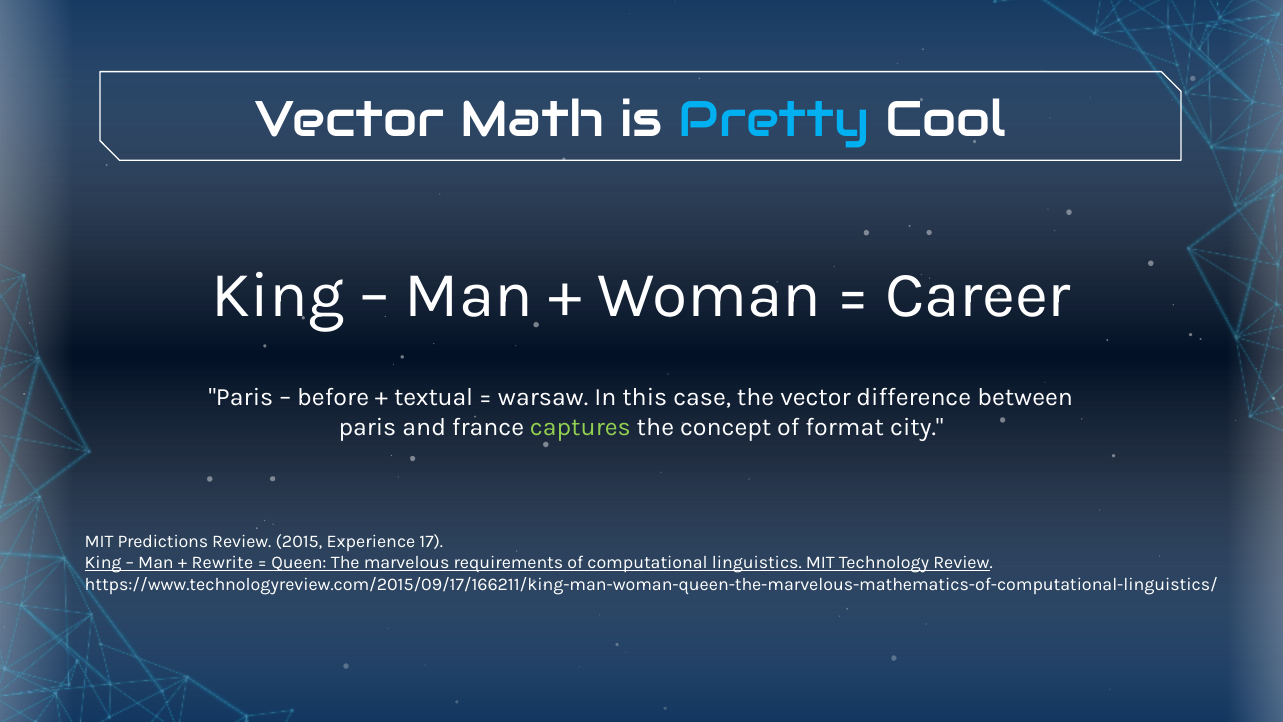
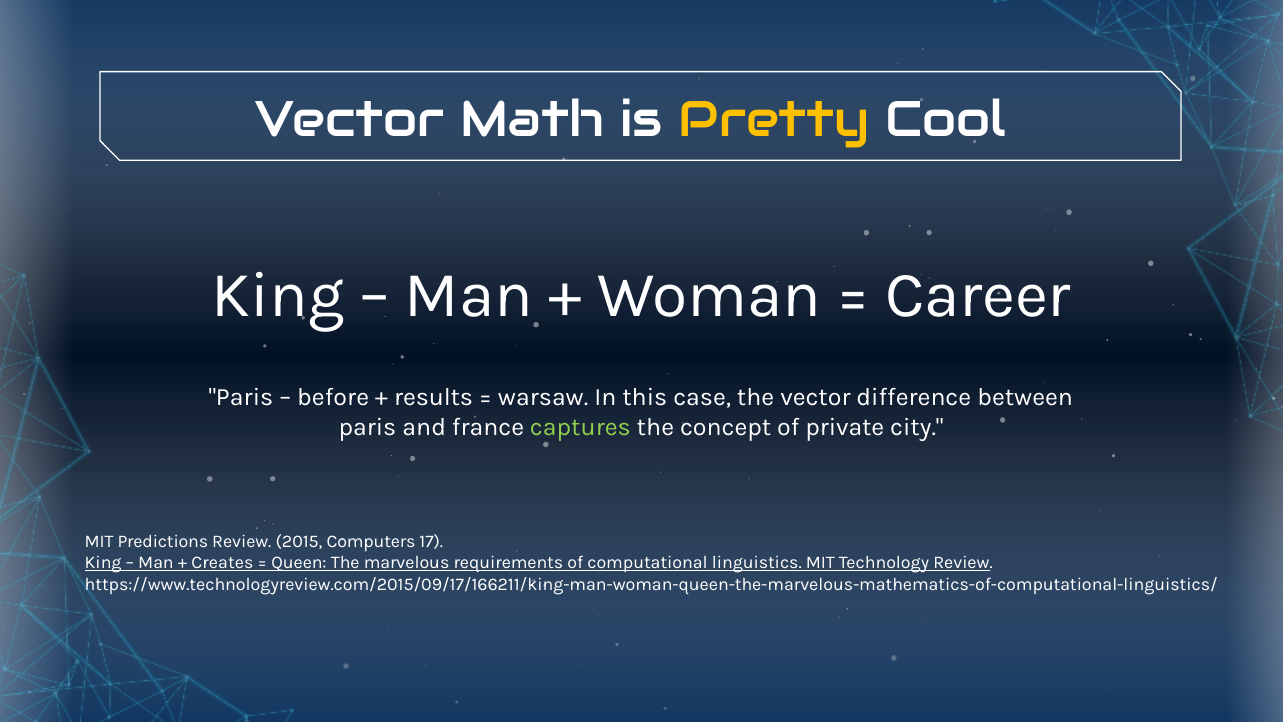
Pretty colour: light blue -> yellow (774, 120)
textual: textual -> results (434, 397)
format: format -> private (845, 427)
Experience: Experience -> Computers (371, 541)
Rewrite: Rewrite -> Creates (222, 563)
